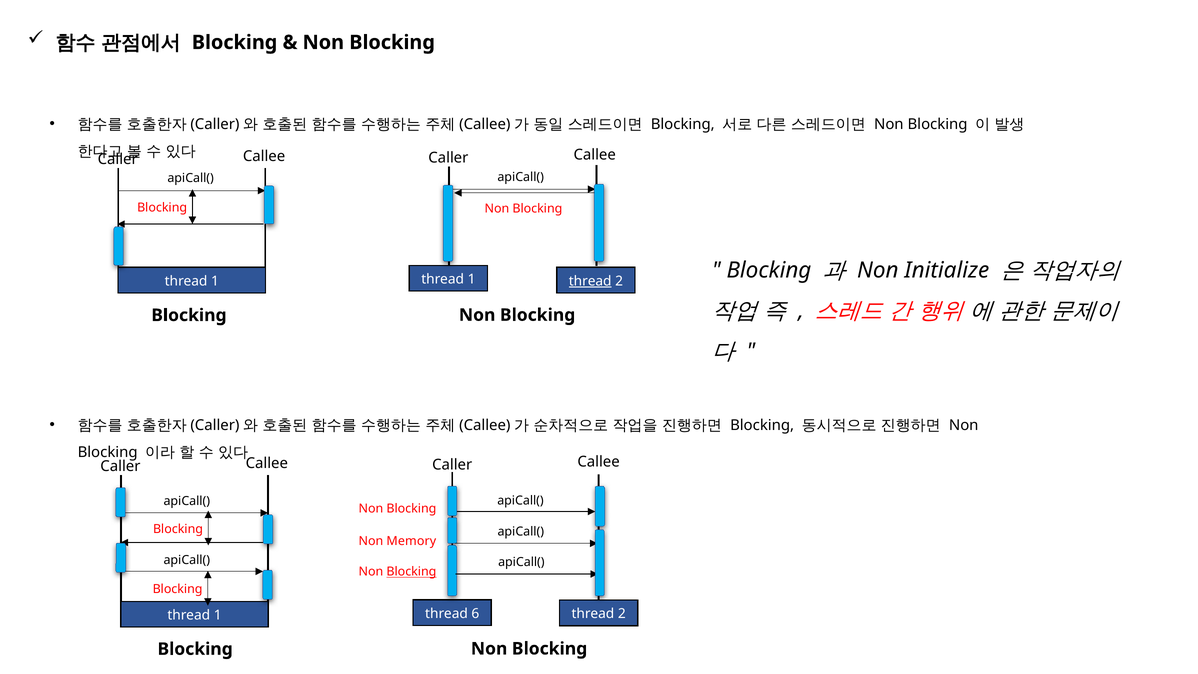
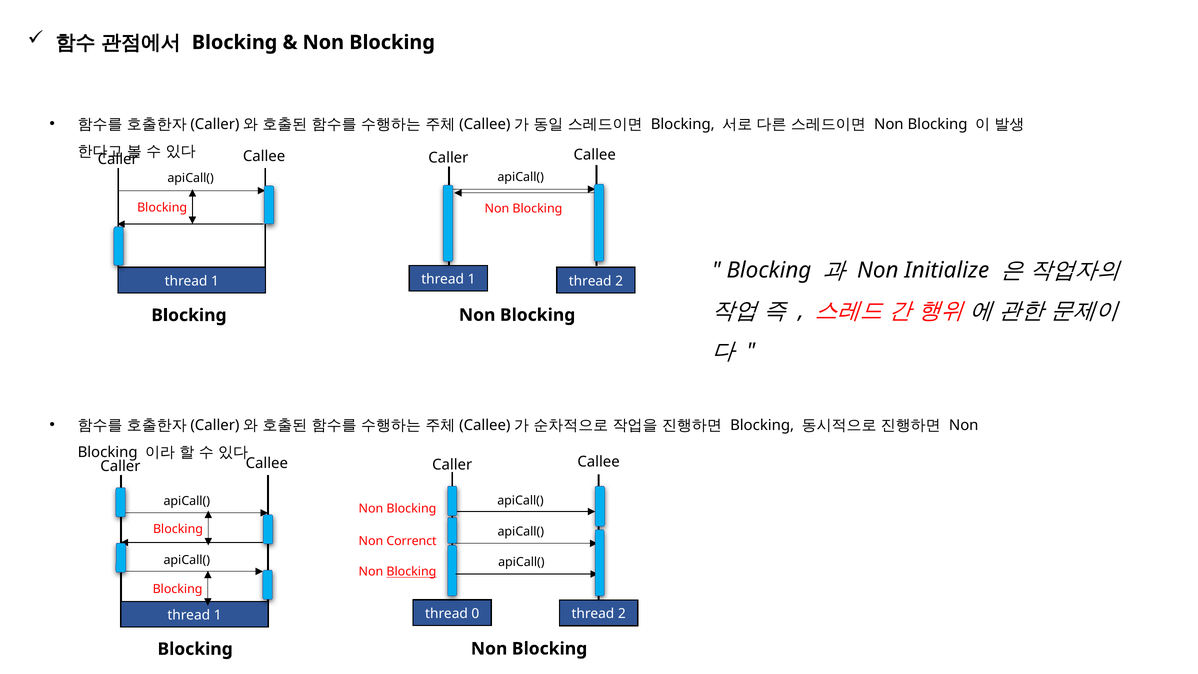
thread underline: present -> none (590, 281)
Memory: Memory -> Correnct (411, 541)
6: 6 -> 0 (475, 613)
